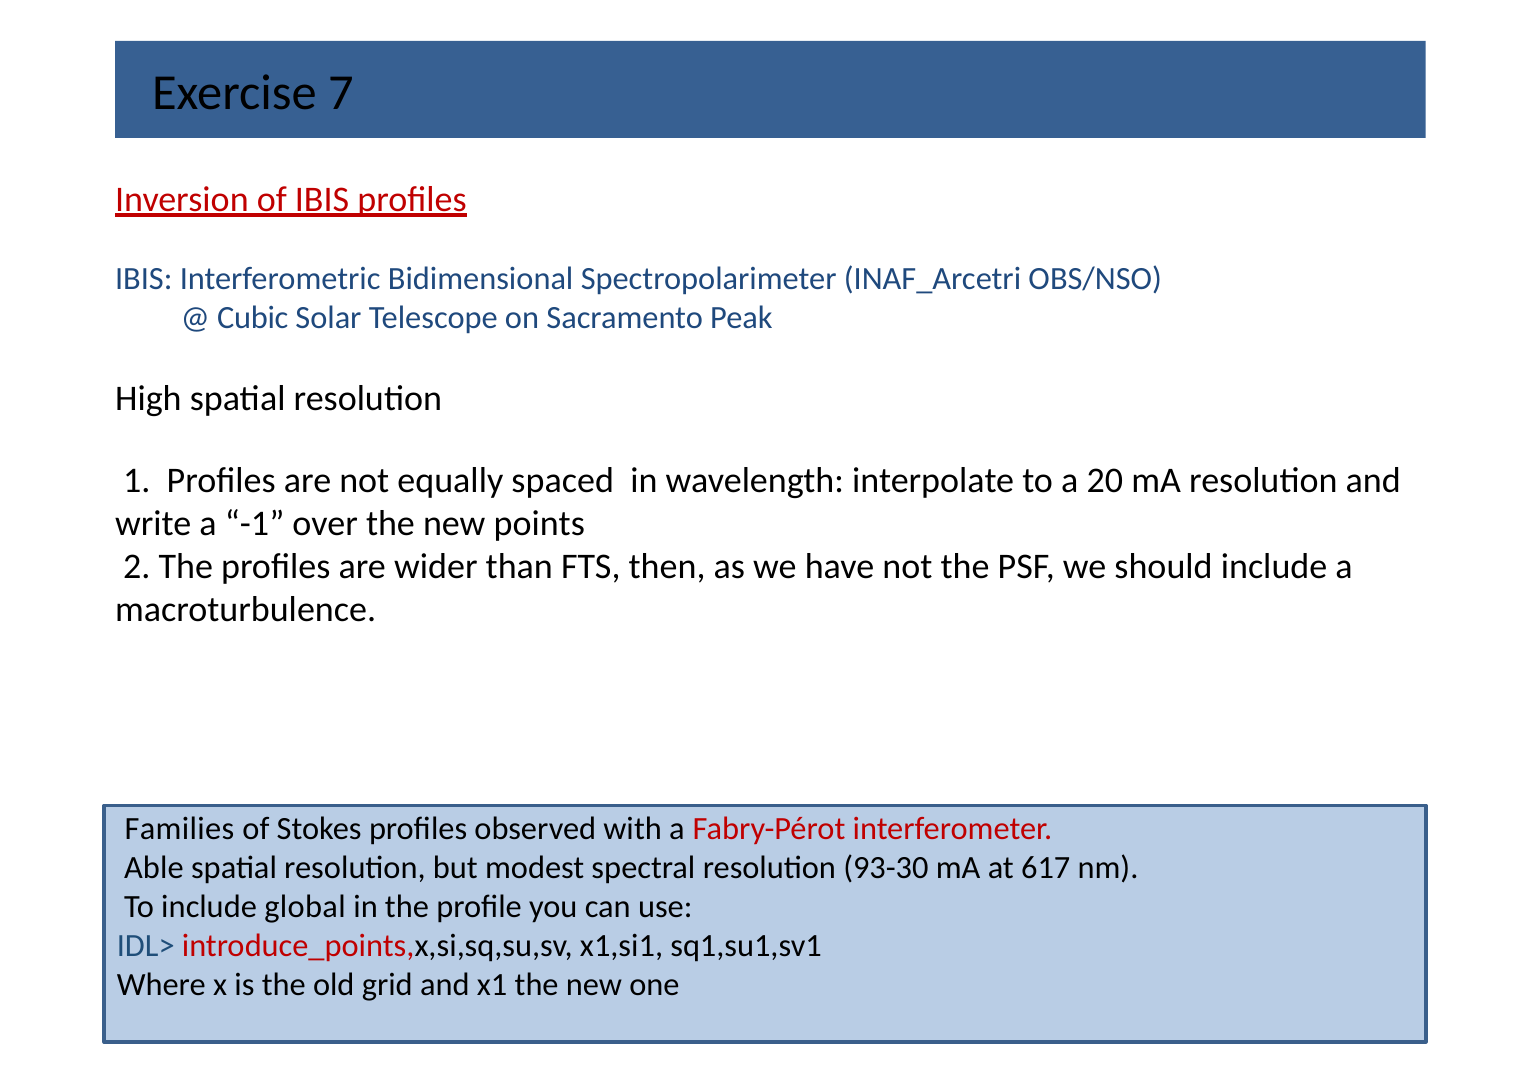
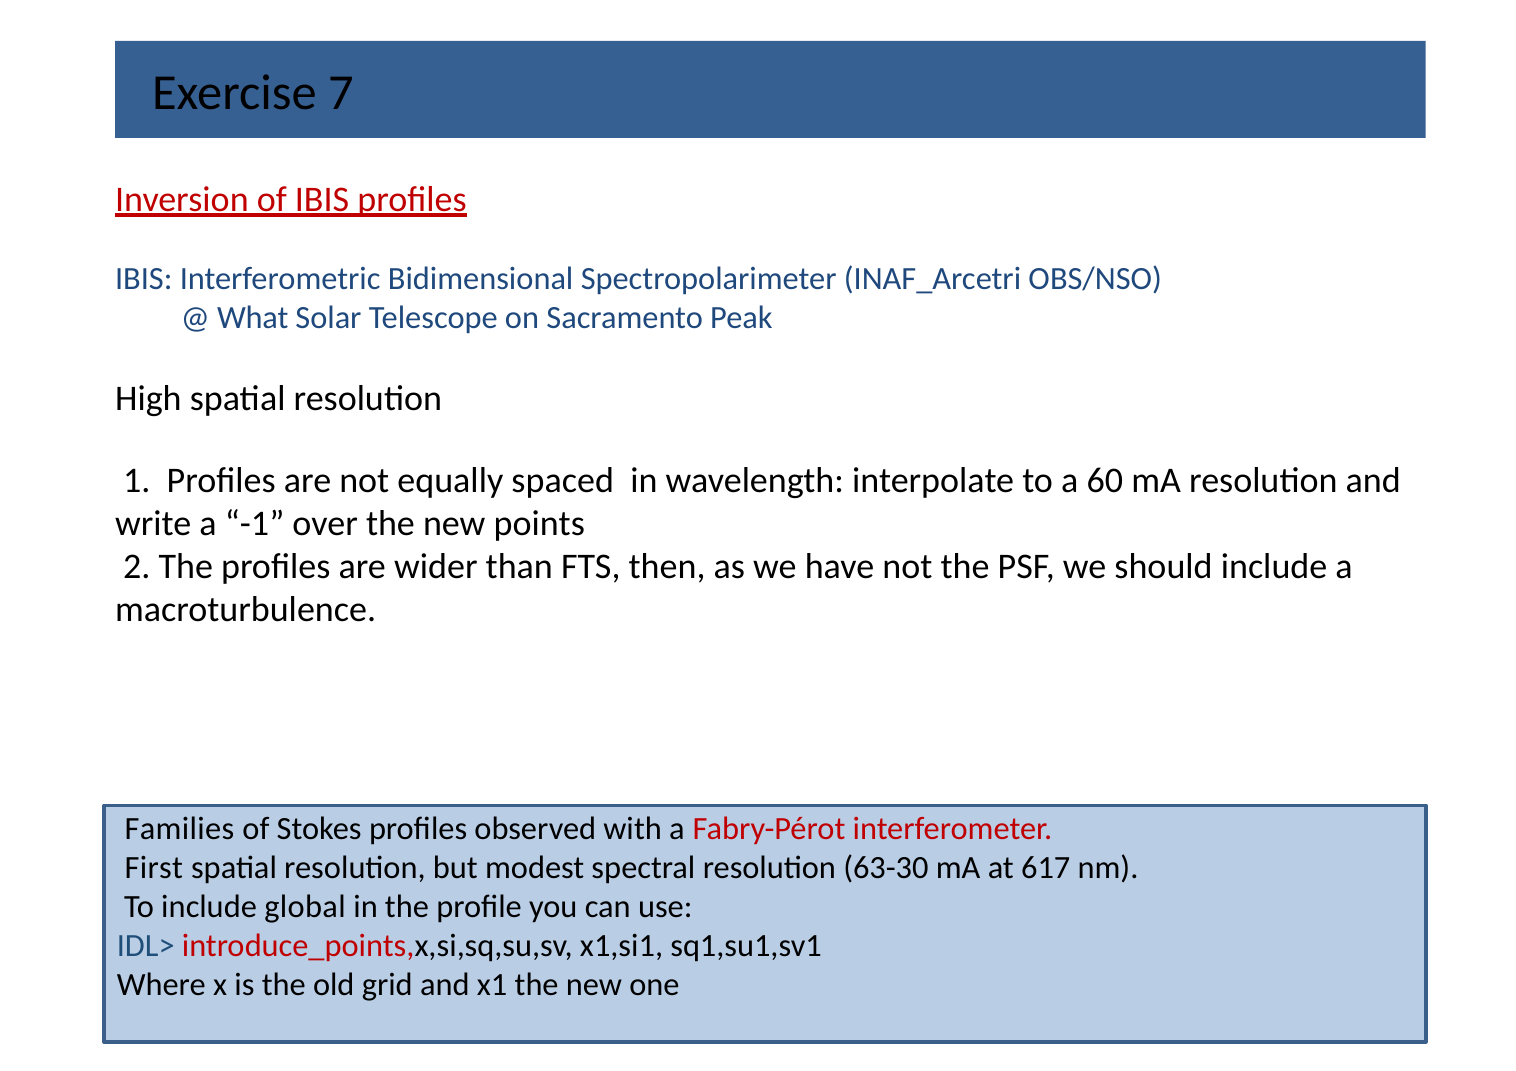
Cubic: Cubic -> What (253, 318)
20: 20 -> 60 (1105, 480)
Able: Able -> First (154, 868)
93-30: 93-30 -> 63-30 (886, 868)
